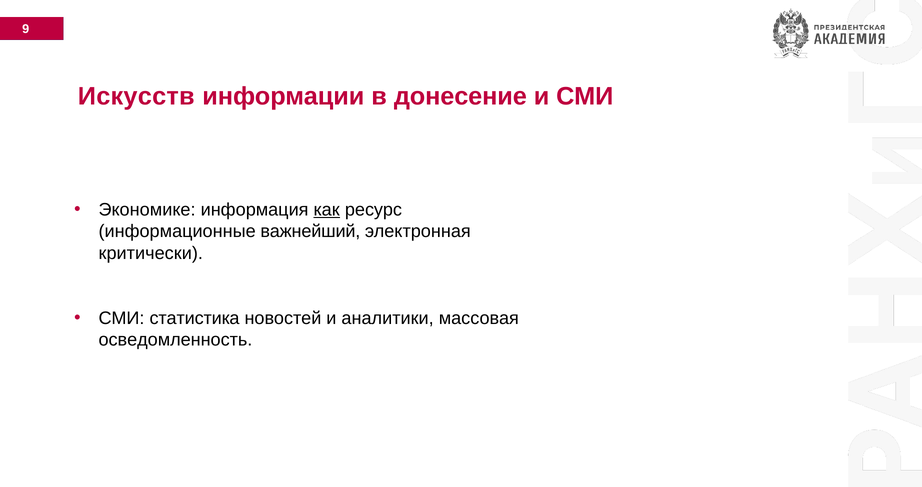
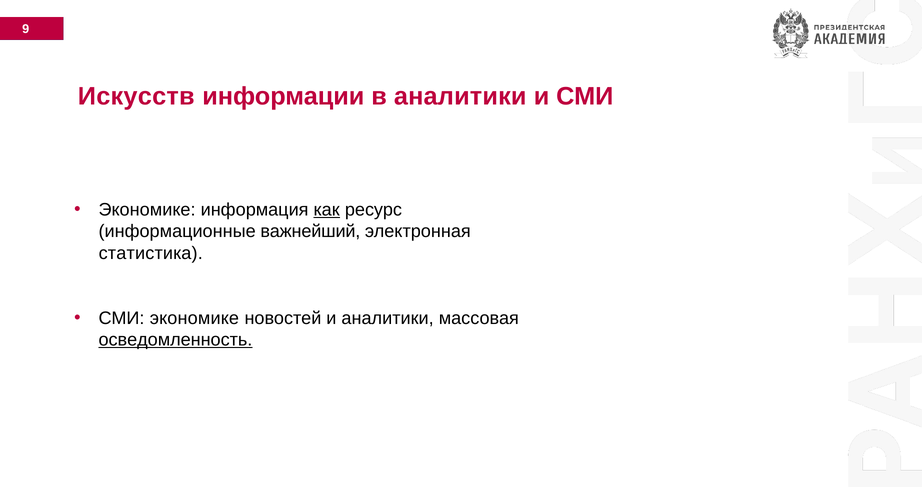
в донесение: донесение -> аналитики (460, 96)
критически: критически -> статистика (151, 253)
СМИ статистика: статистика -> экономике (194, 318)
осведомленность underline: none -> present (175, 340)
